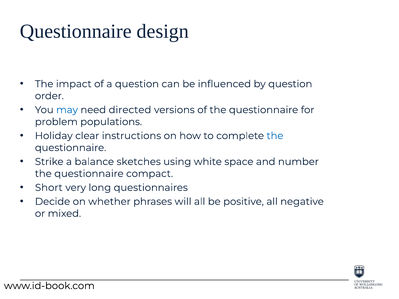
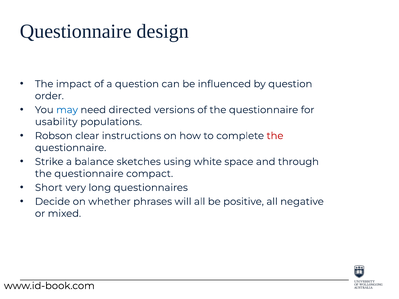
problem: problem -> usability (56, 122)
Holiday: Holiday -> Robson (54, 136)
the colour: blue -> red (275, 136)
number: number -> through (298, 162)
